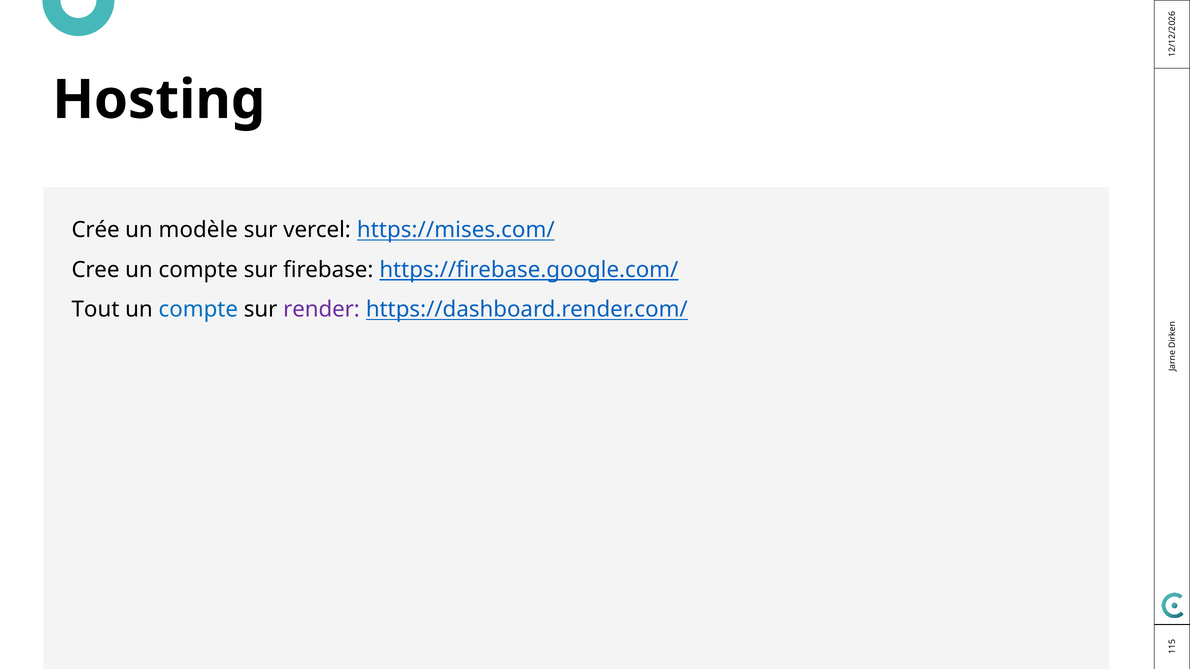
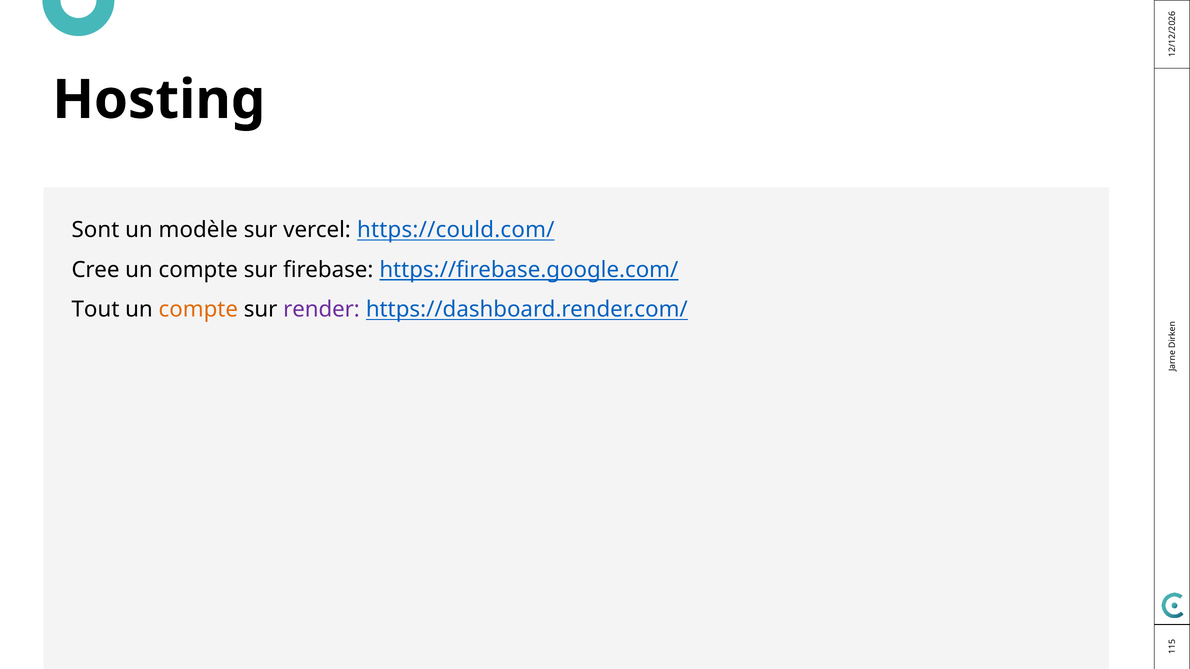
Crée: Crée -> Sont (95, 230)
https://mises.com/: https://mises.com/ -> https://could.com/ (456, 230)
compte colour: blue -> orange (198, 310)
